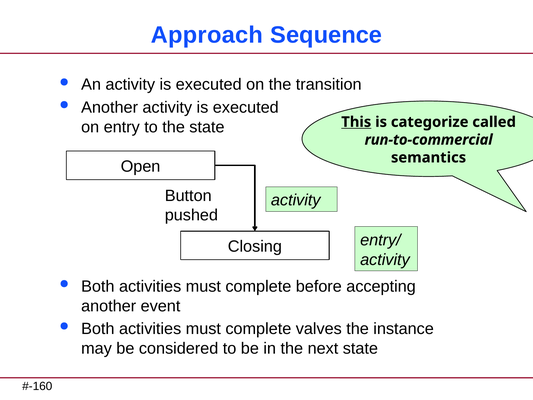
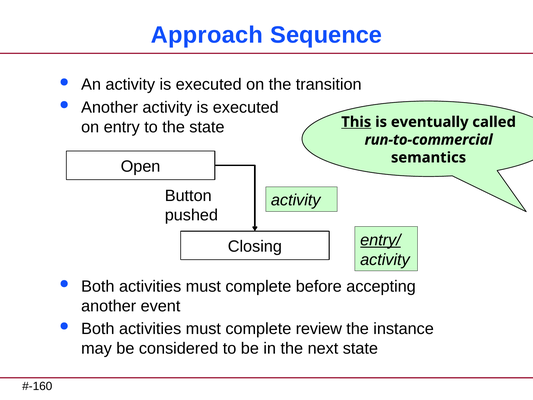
categorize: categorize -> eventually (430, 122)
entry/ underline: none -> present (380, 240)
valves: valves -> review (319, 329)
